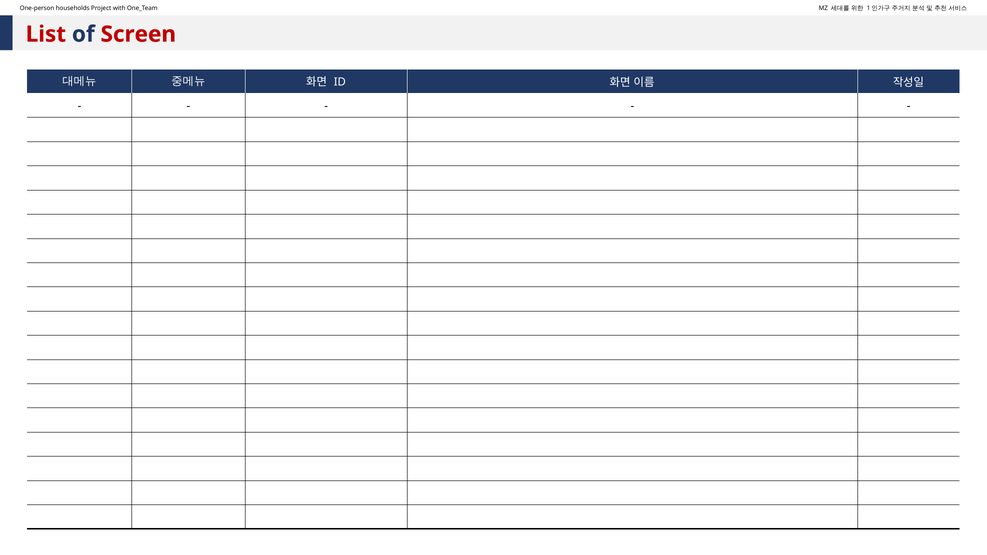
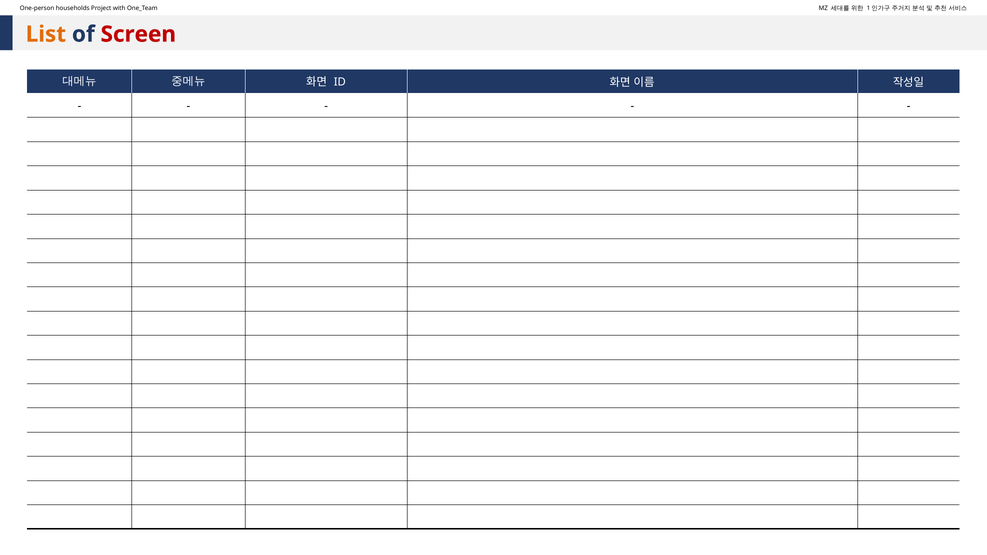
List colour: red -> orange (46, 34)
